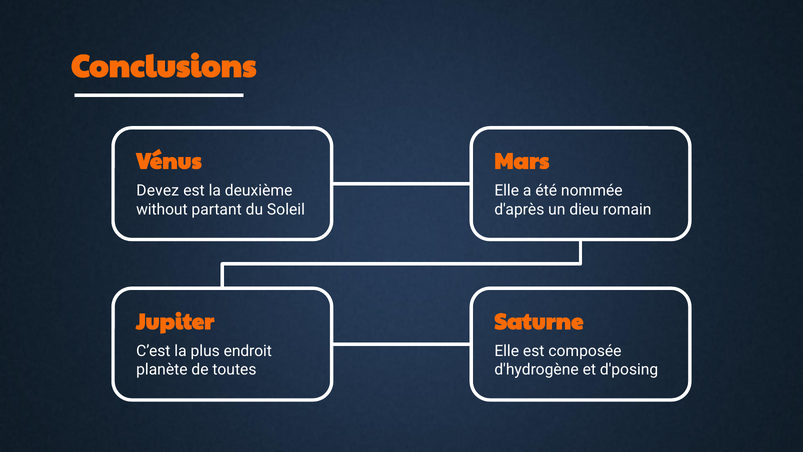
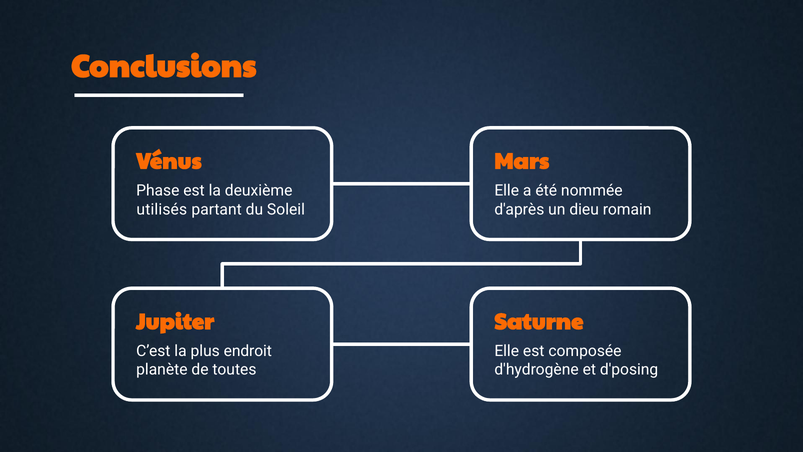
Devez: Devez -> Phase (158, 190)
without: without -> utilisés (162, 209)
